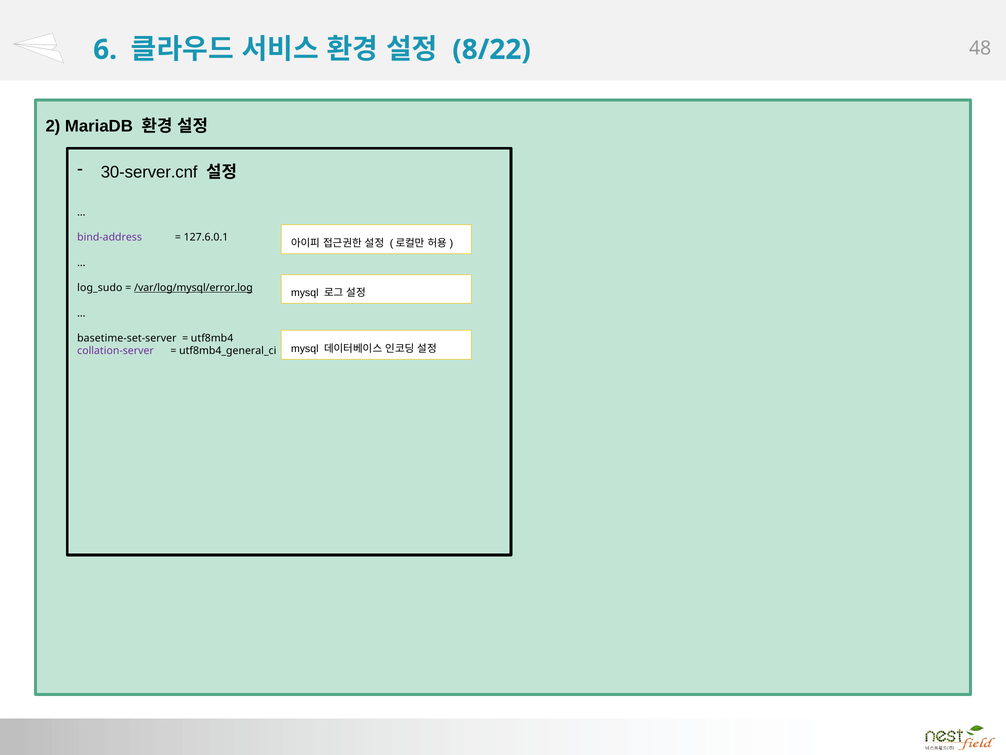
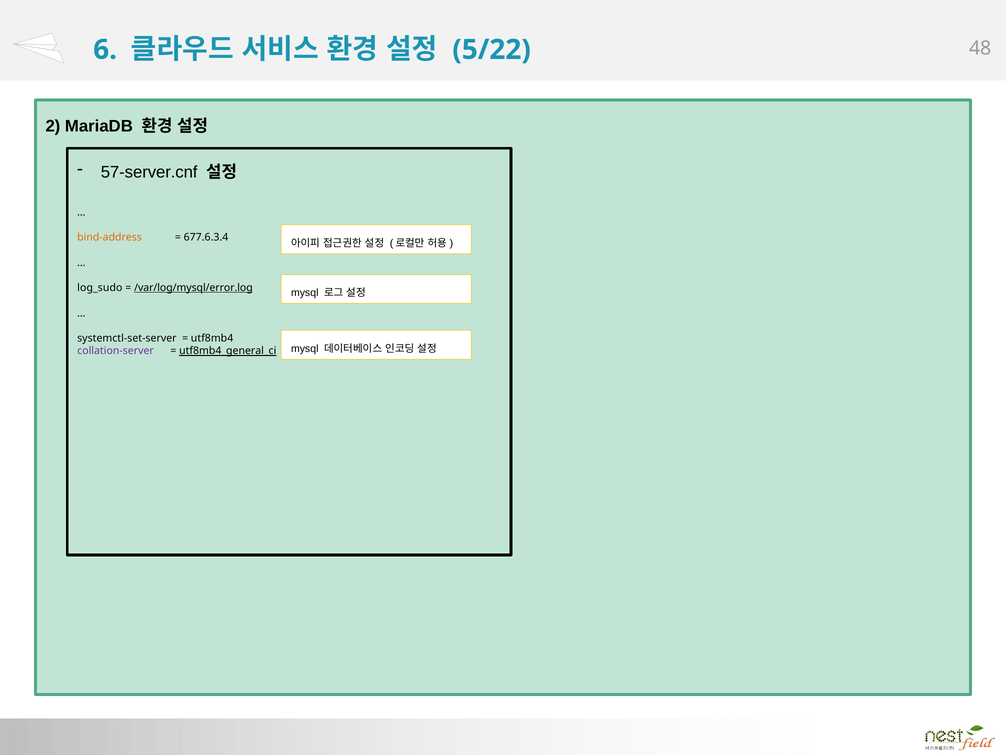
8/22: 8/22 -> 5/22 (492, 50)
30-server.cnf: 30-server.cnf -> 57-server.cnf (149, 172)
bind-address colour: purple -> orange (110, 237)
127.6.0.1: 127.6.0.1 -> 677.6.3.4 (206, 237)
basetime-set-server: basetime-set-server -> systemctl-set-server (127, 338)
utf8mb4_general_ci underline: none -> present (228, 351)
